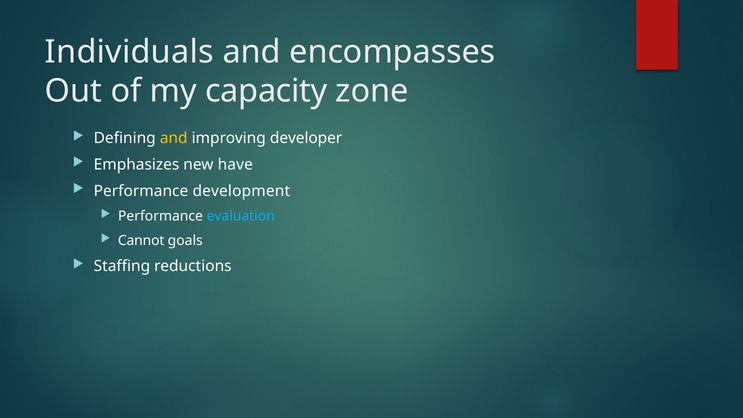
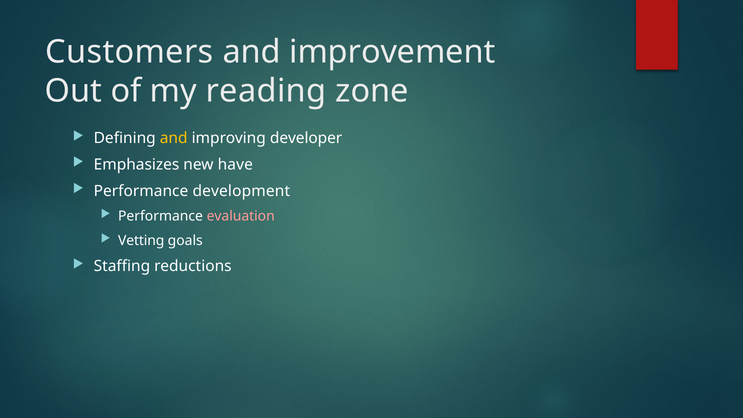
Individuals: Individuals -> Customers (129, 52)
encompasses: encompasses -> improvement (392, 52)
capacity: capacity -> reading (266, 91)
evaluation colour: light blue -> pink (241, 216)
Cannot: Cannot -> Vetting (141, 241)
